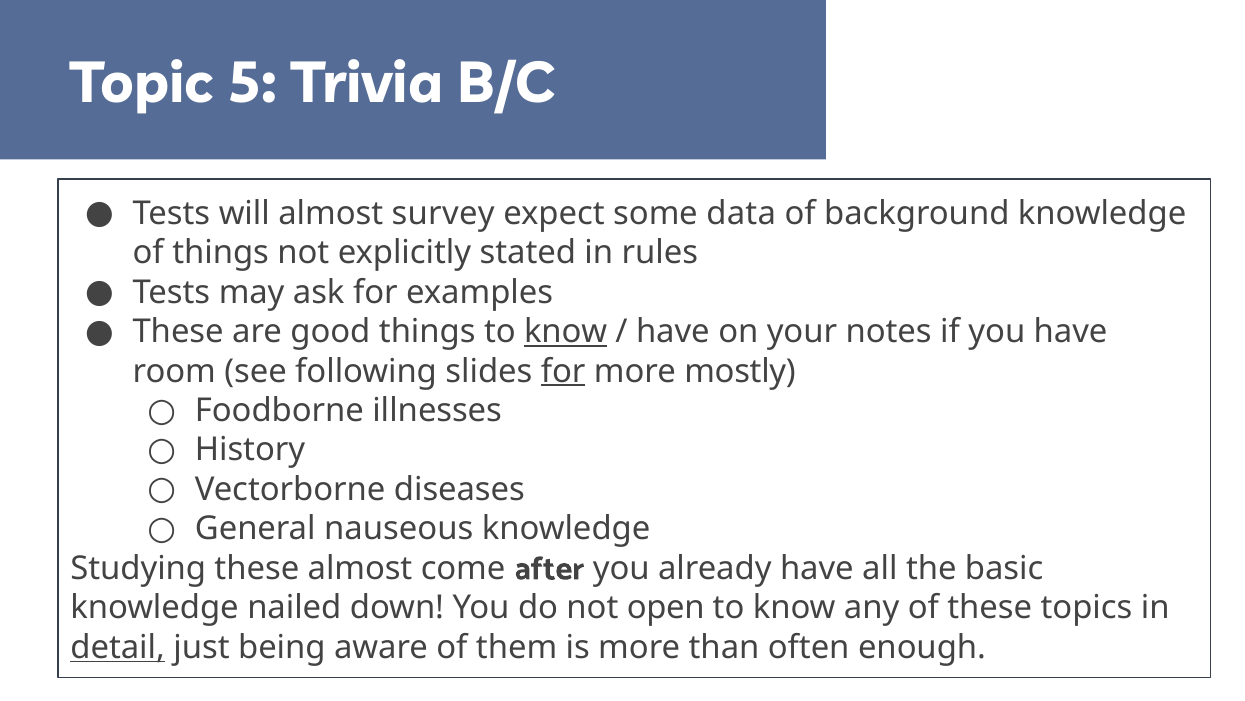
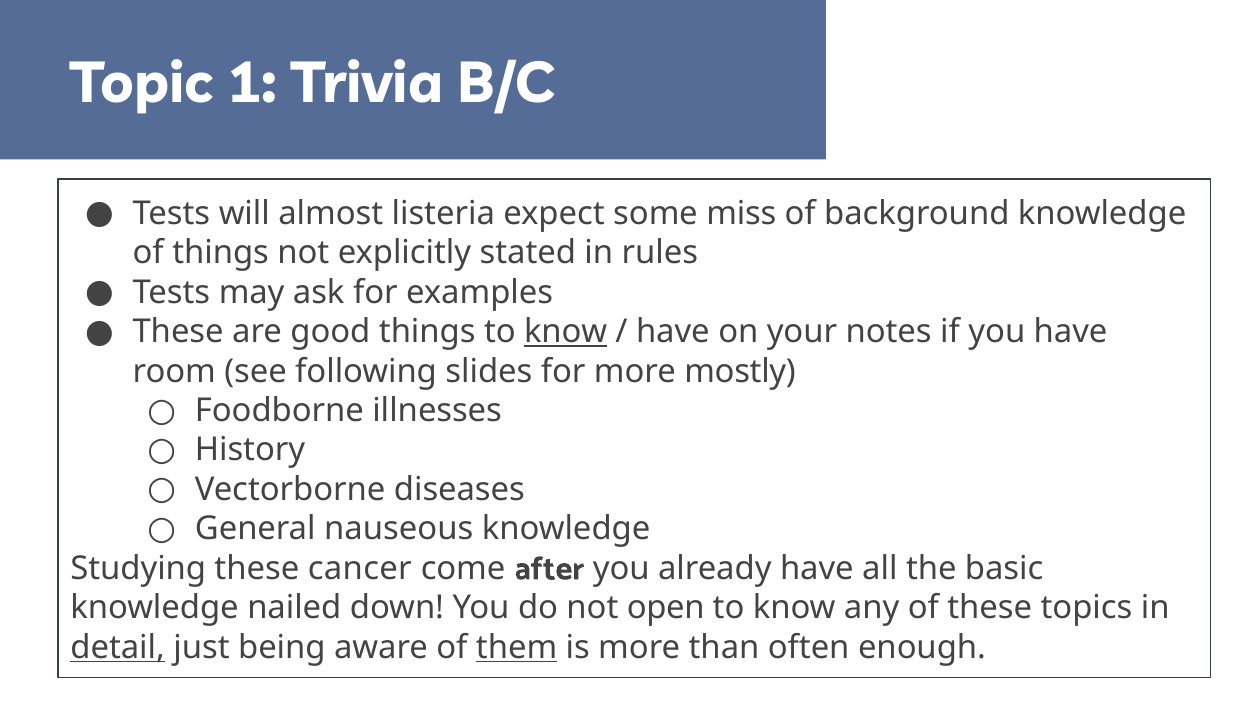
5: 5 -> 1 (252, 83)
survey: survey -> listeria (443, 213)
data: data -> miss (741, 213)
for underline: present -> none (563, 371)
these almost: almost -> cancer (360, 568)
them underline: none -> present (517, 647)
